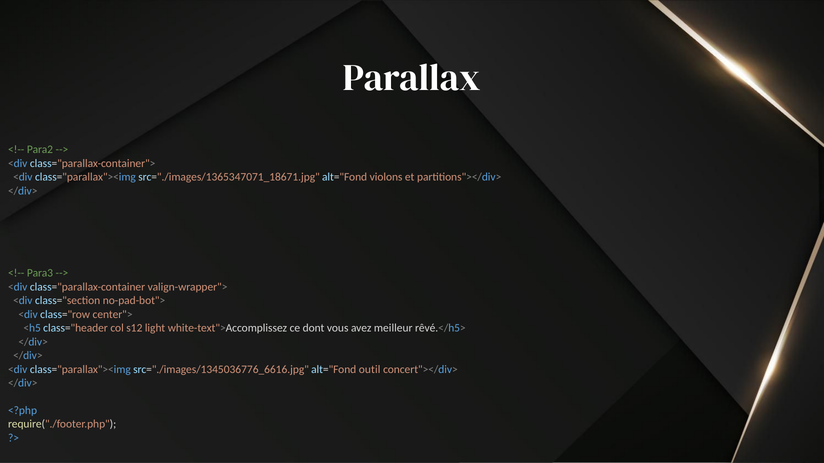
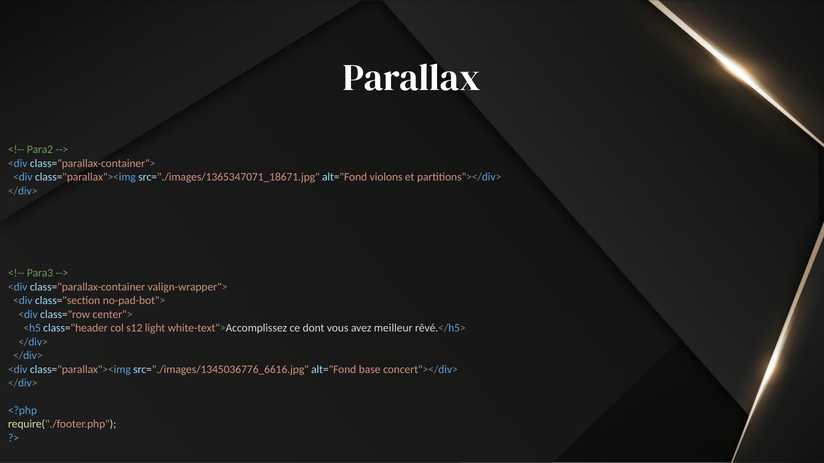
outil: outil -> base (370, 370)
